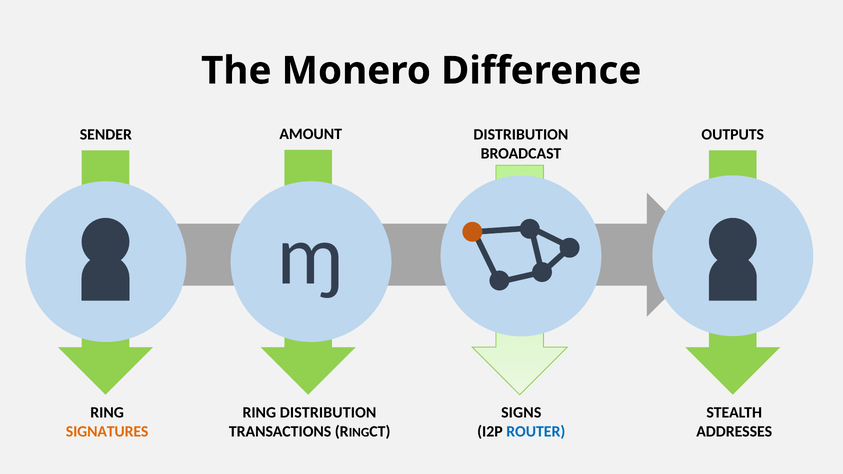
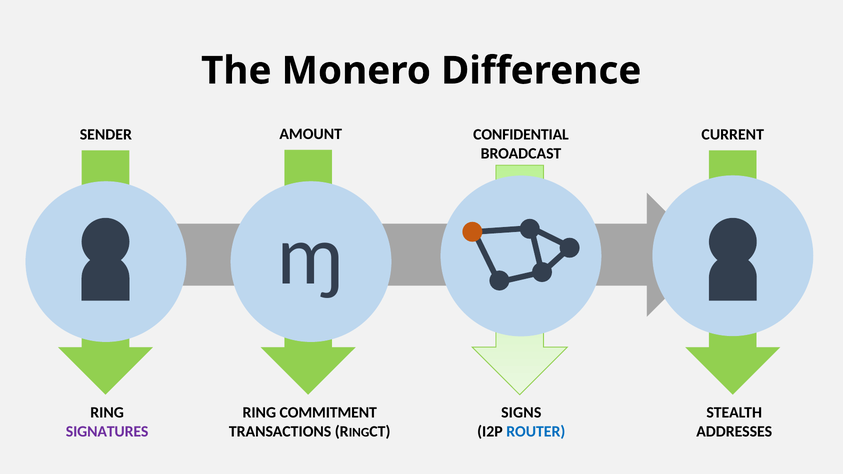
AMOUNT DISTRIBUTION: DISTRIBUTION -> CONFIDENTIAL (521, 135)
OUTPUTS: OUTPUTS -> CURRENT (733, 135)
RING DISTRIBUTION: DISTRIBUTION -> COMMITMENT (328, 413)
SIGNATURES colour: orange -> purple (107, 431)
